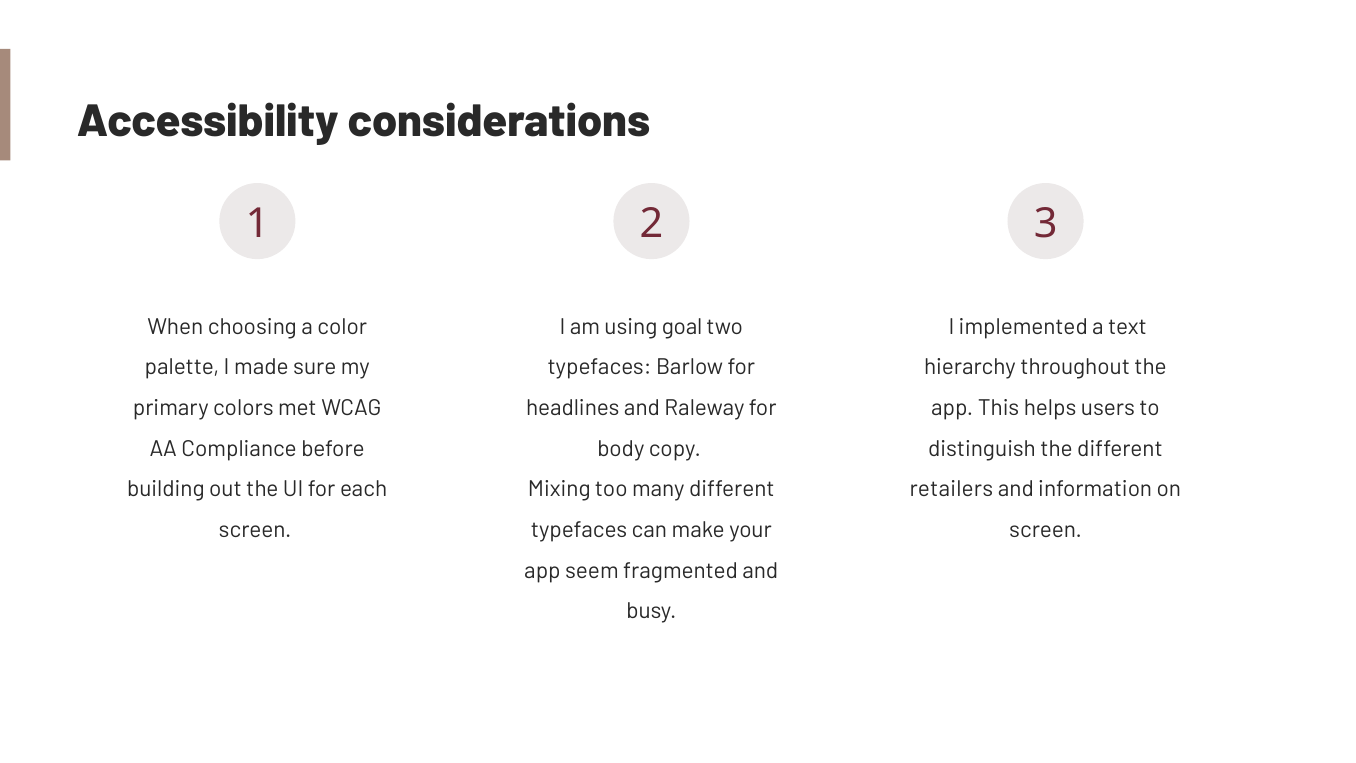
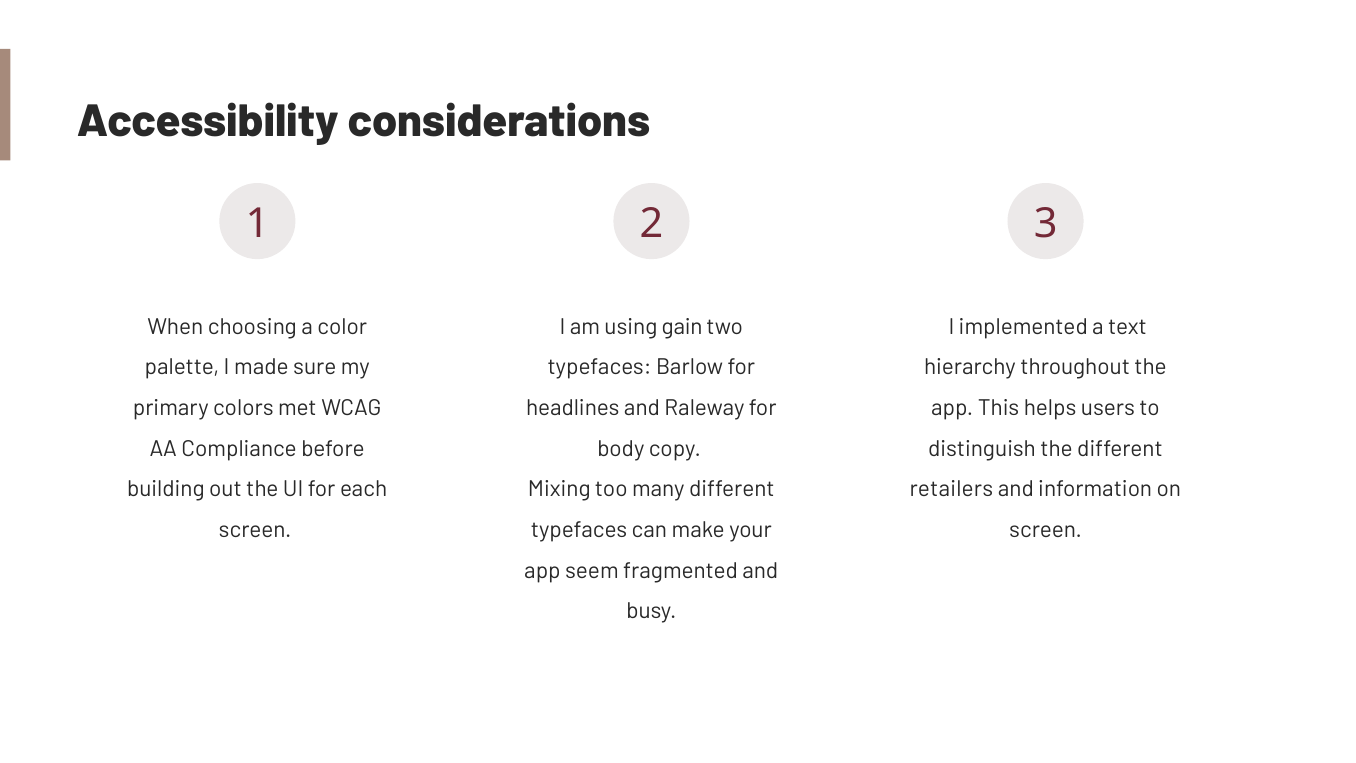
goal: goal -> gain (682, 327)
